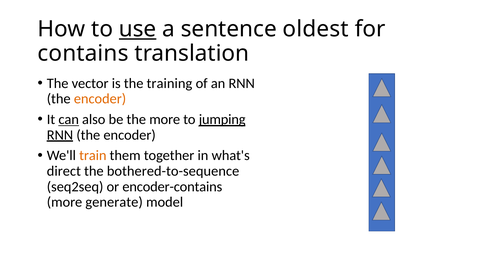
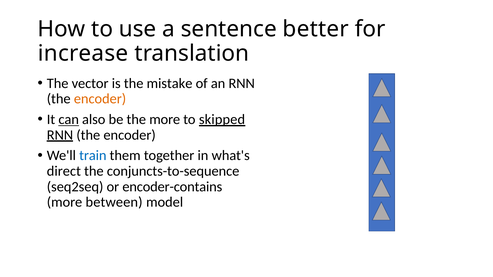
use underline: present -> none (138, 29)
oldest: oldest -> better (316, 29)
contains: contains -> increase (83, 54)
training: training -> mistake (170, 83)
jumping: jumping -> skipped (222, 120)
train colour: orange -> blue (93, 156)
bothered-to-sequence: bothered-to-sequence -> conjuncts-to-sequence (173, 171)
generate: generate -> between (114, 202)
